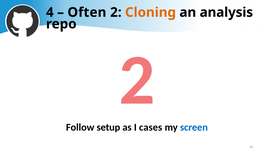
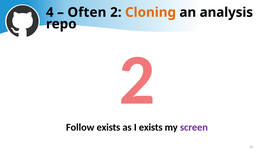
Follow setup: setup -> exists (108, 127)
I cases: cases -> exists (151, 127)
screen colour: blue -> purple (194, 127)
